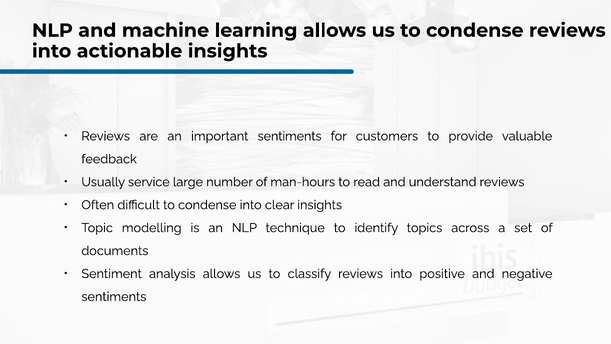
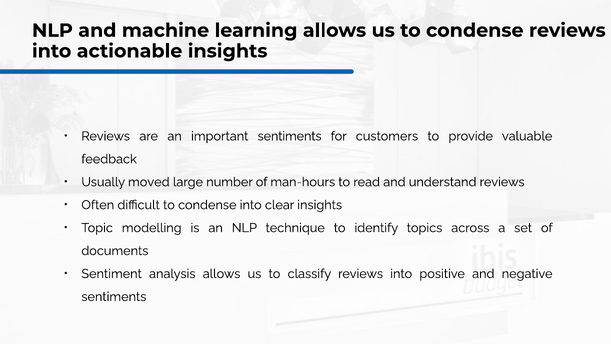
service: service -> moved (149, 182)
